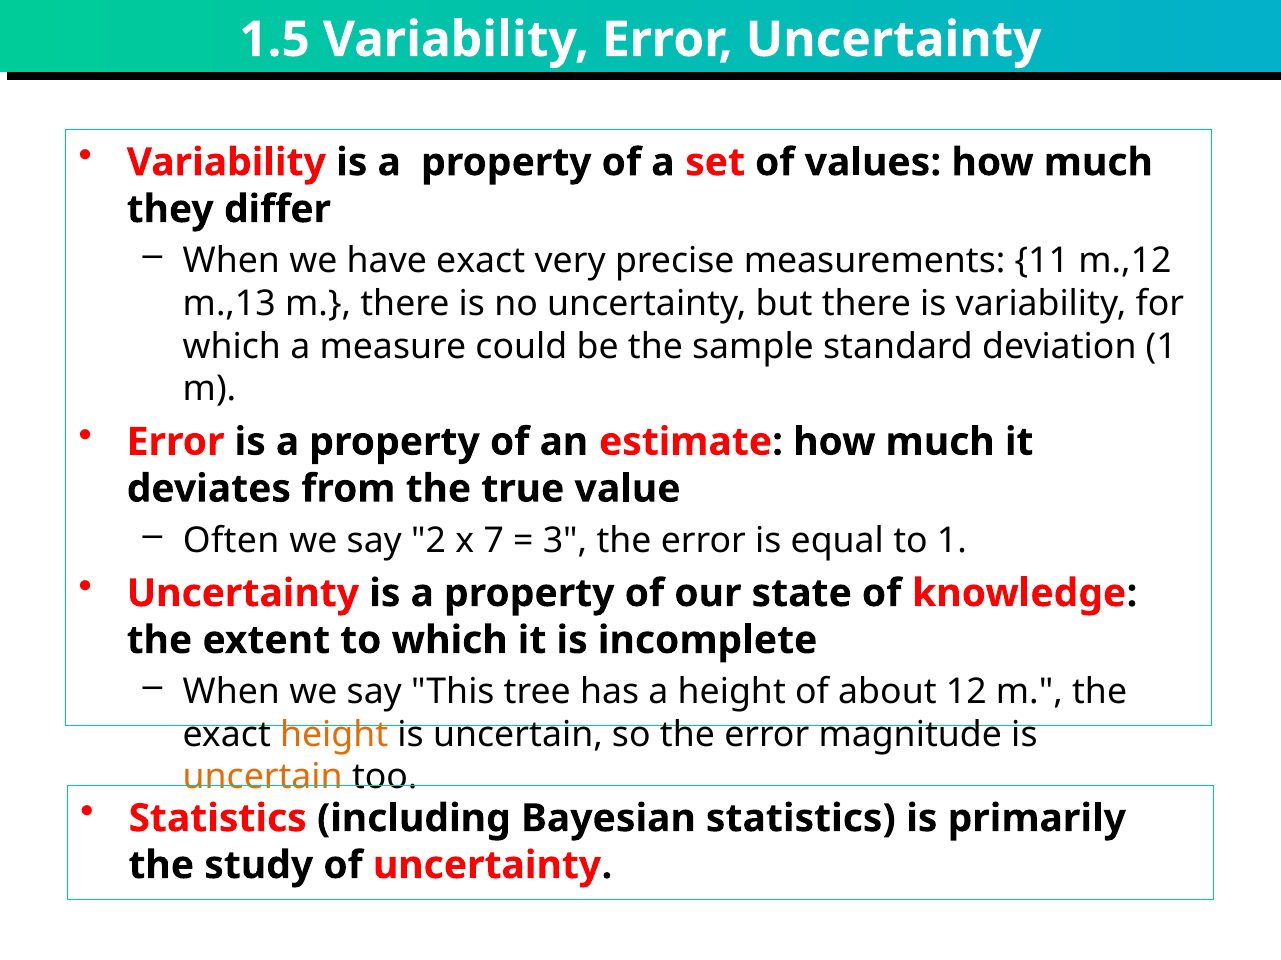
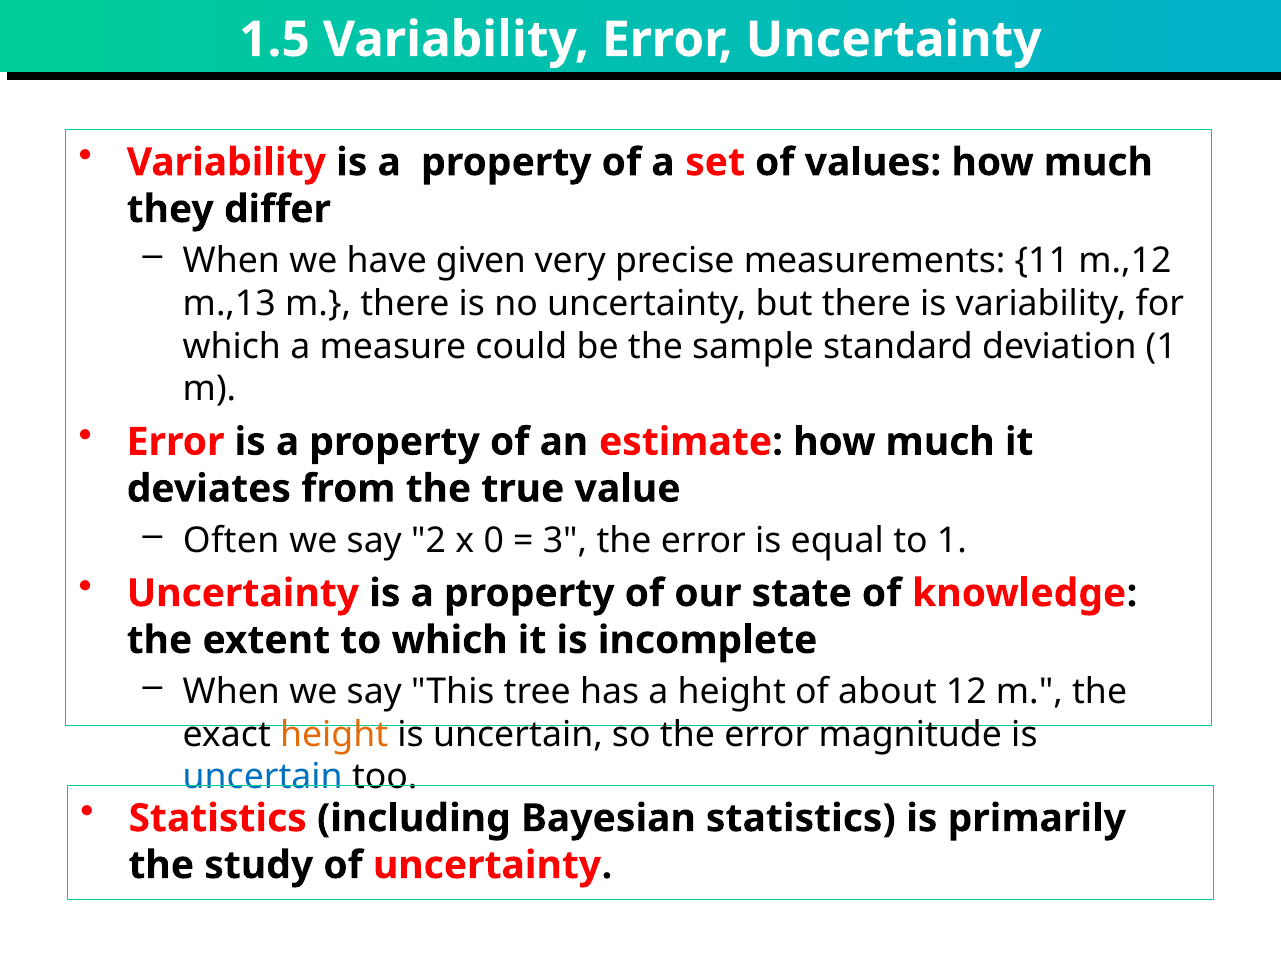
have exact: exact -> given (481, 261)
7: 7 -> 0 (494, 541)
uncertain colour: orange -> blue (263, 778)
